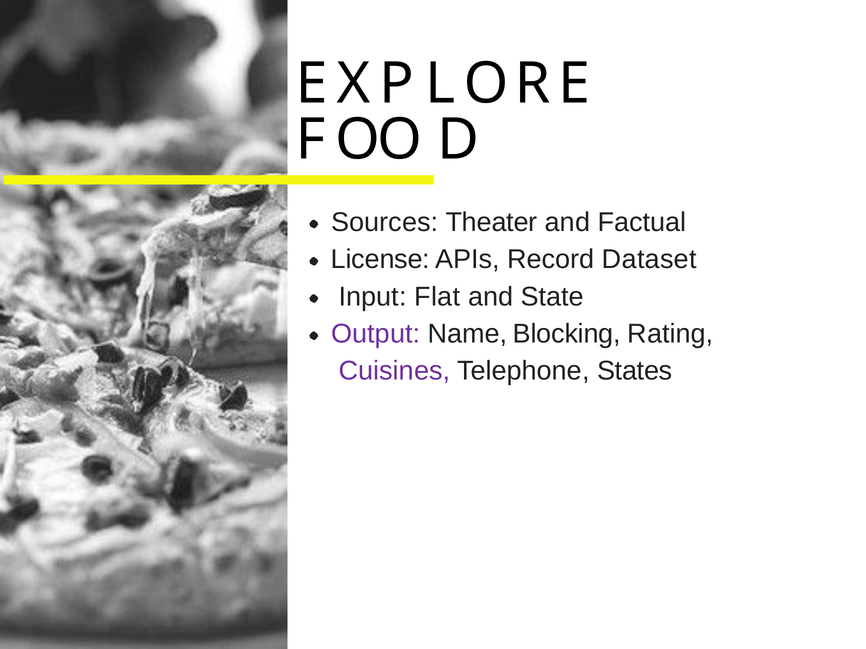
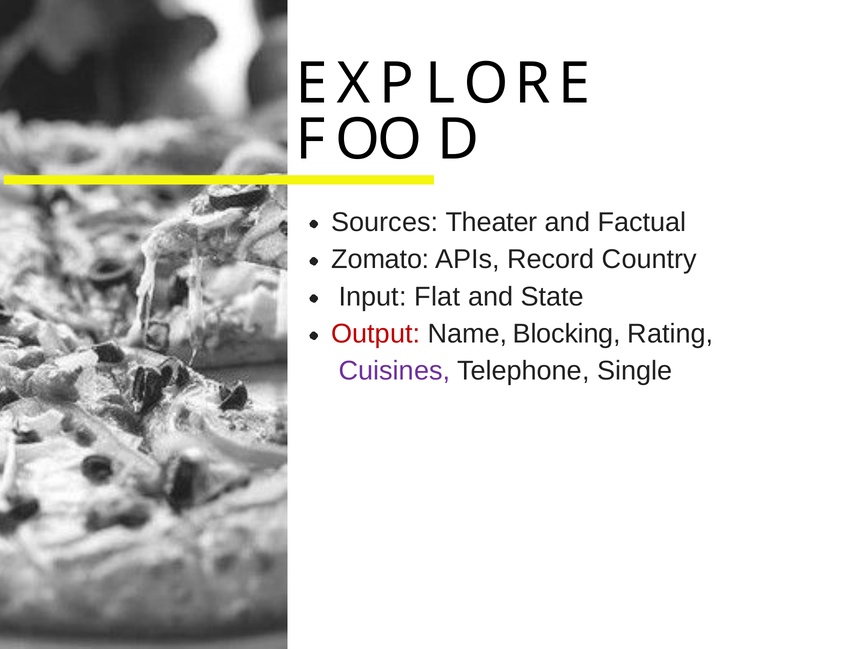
License: License -> Zomato (380, 259)
Dataset: Dataset -> Country (649, 259)
Output colour: purple -> red (376, 333)
States: States -> Single (635, 370)
